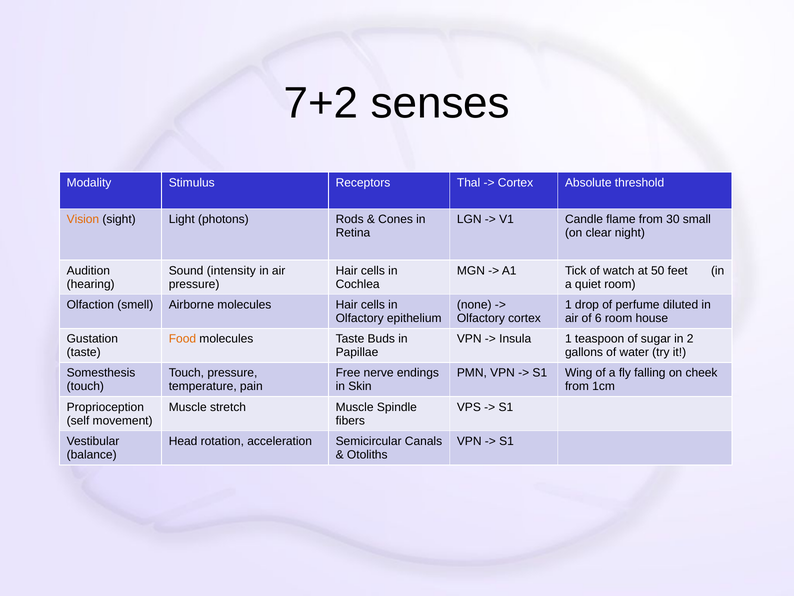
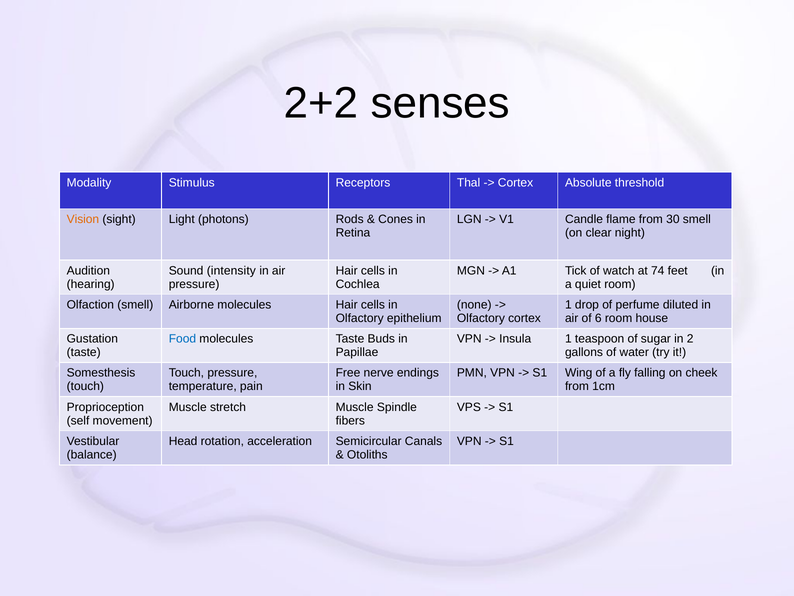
7+2: 7+2 -> 2+2 (321, 103)
30 small: small -> smell (697, 219)
50: 50 -> 74 (658, 271)
Food colour: orange -> blue (182, 339)
